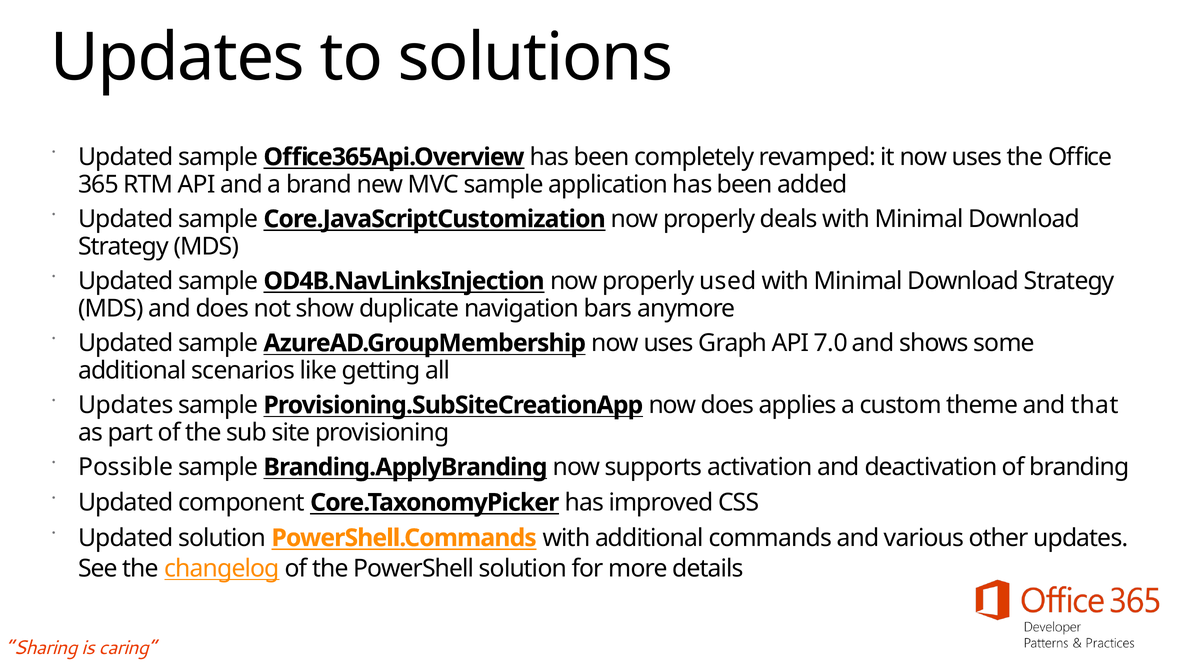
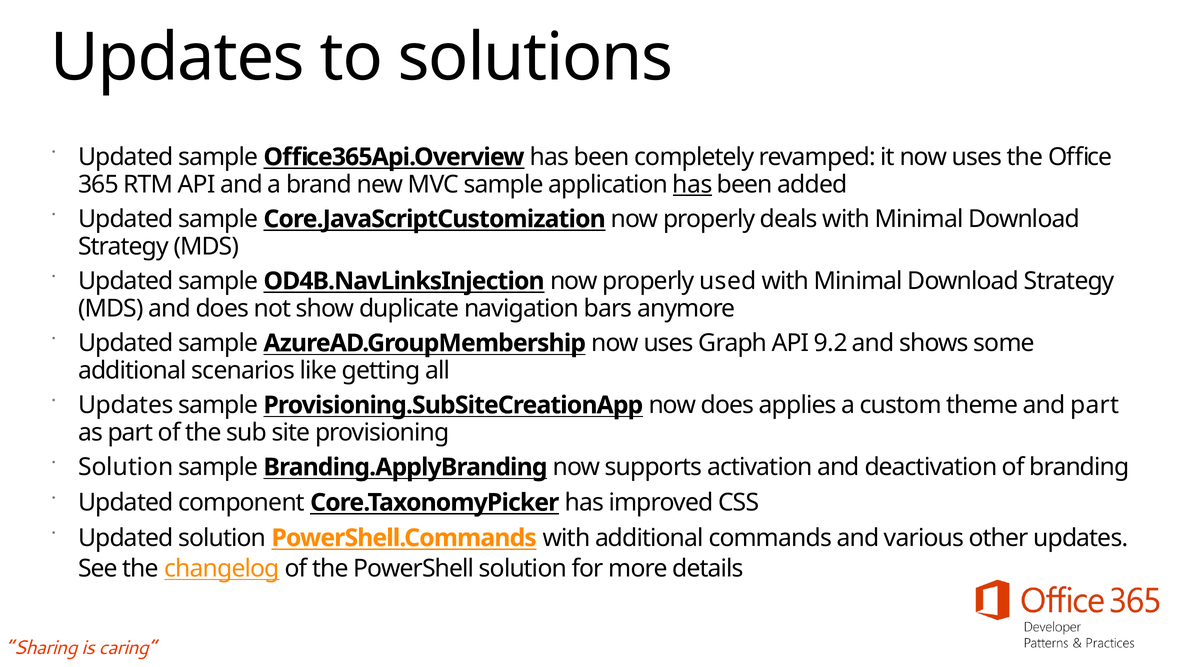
has underline: none -> present (693, 184)
7.0: 7.0 -> 9.2 (831, 343)
and that: that -> part (1095, 405)
Possible: Possible -> Solution (126, 467)
